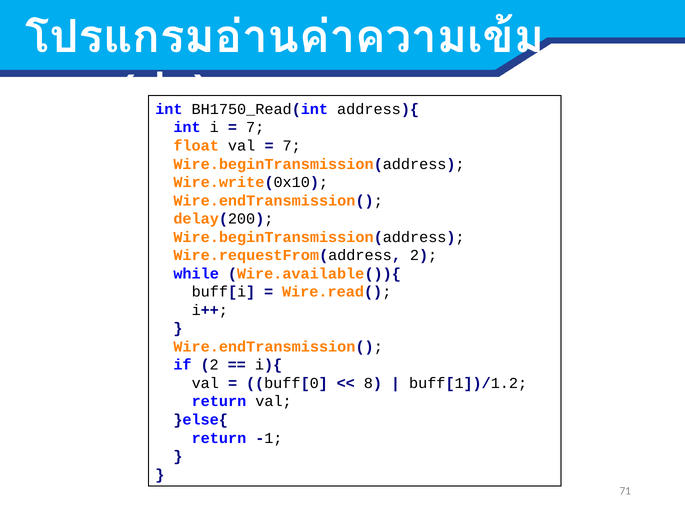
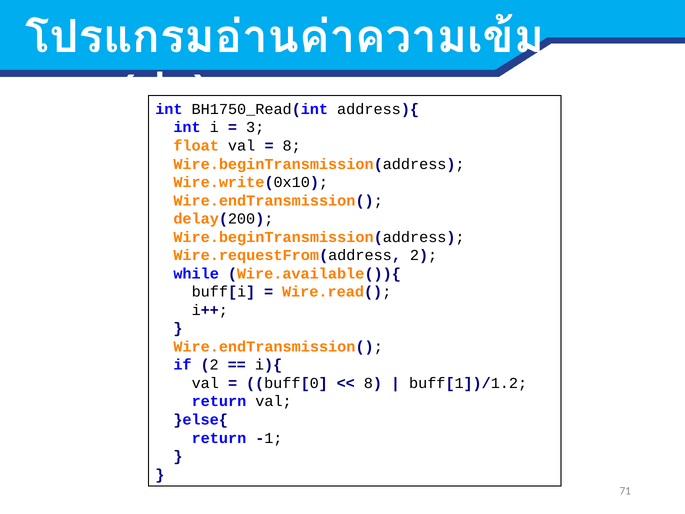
7: 7 -> 3 (255, 127)
7: 7 -> 8 (292, 146)
